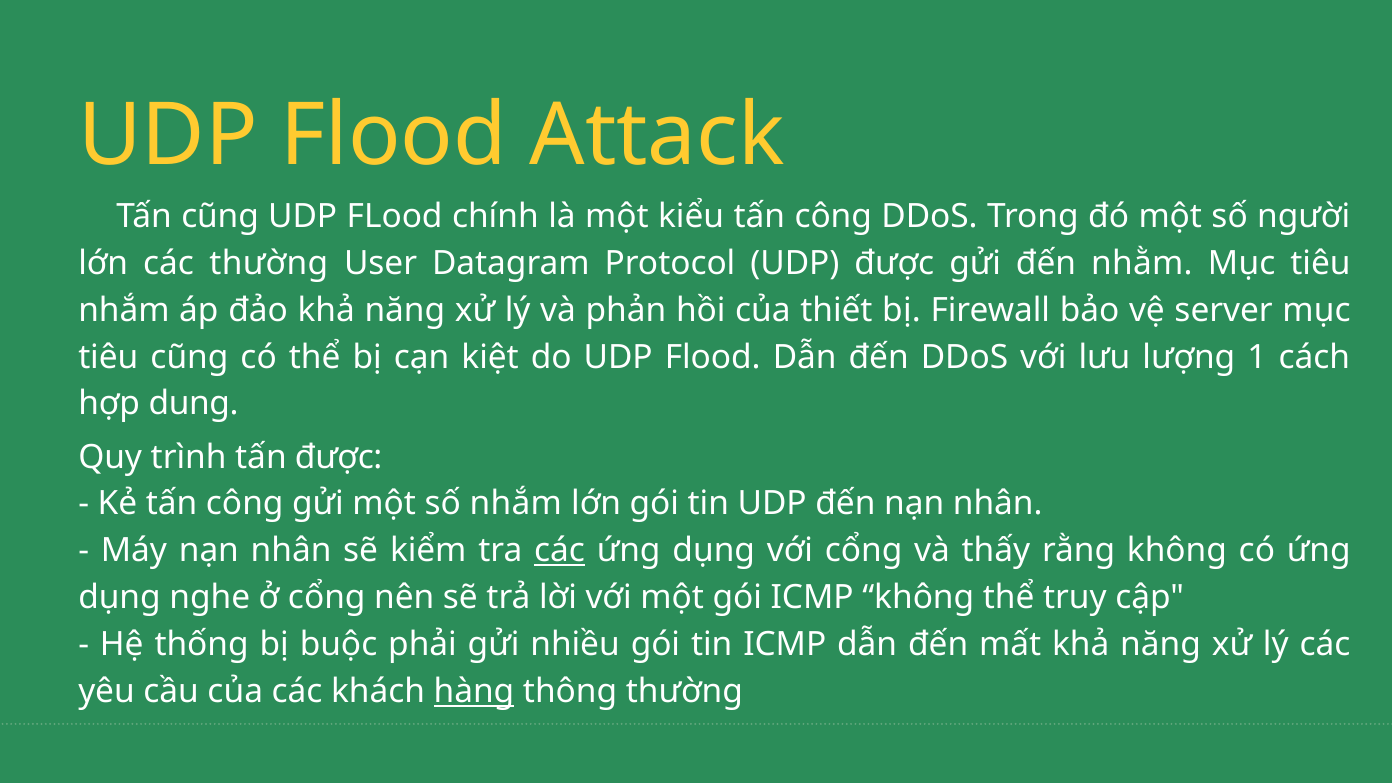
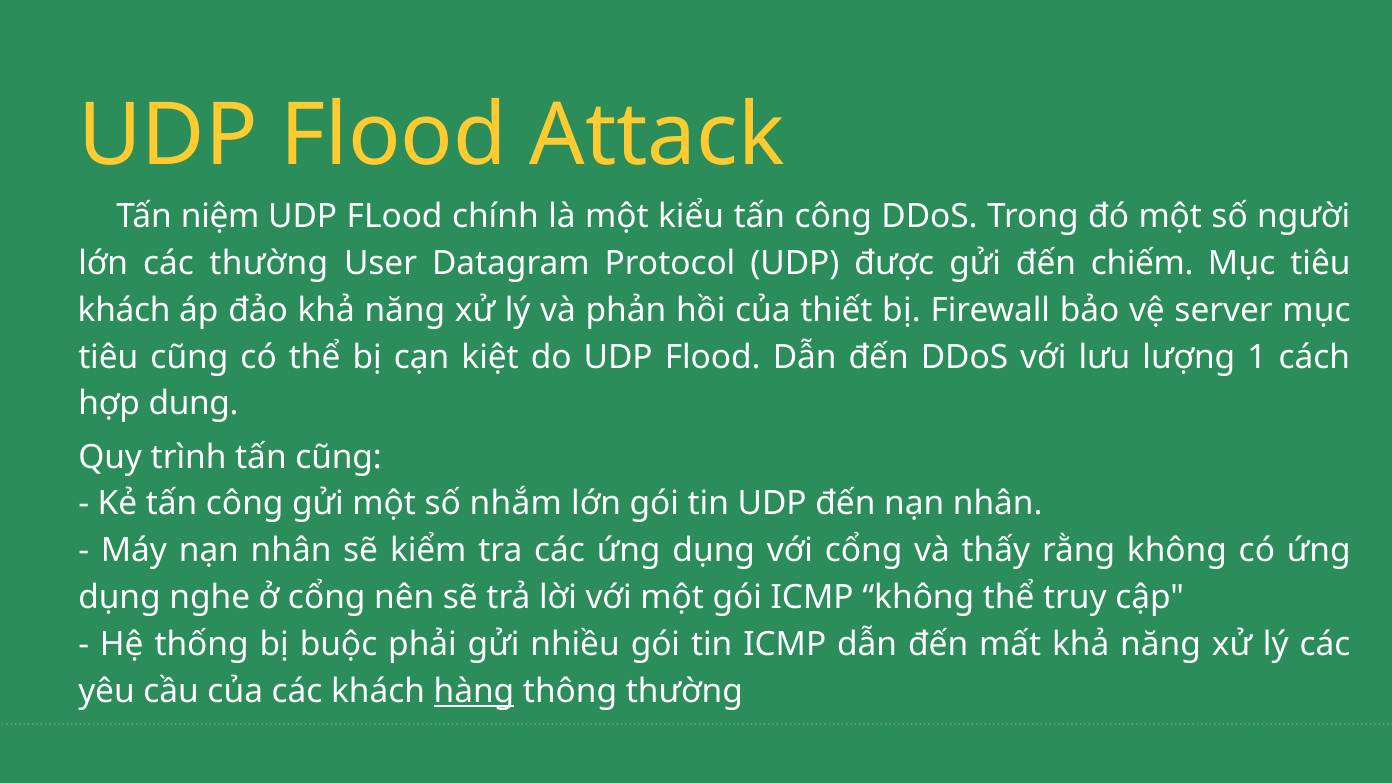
Tấn cũng: cũng -> niệm (220, 217)
nhằm: nhằm -> chiếm (1142, 263)
nhắm: nhắm -> khách (124, 310)
tấn được: được -> cũng (339, 457)
các underline: present -> none (560, 551)
